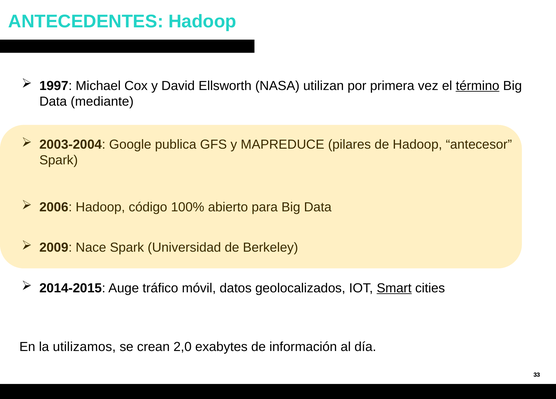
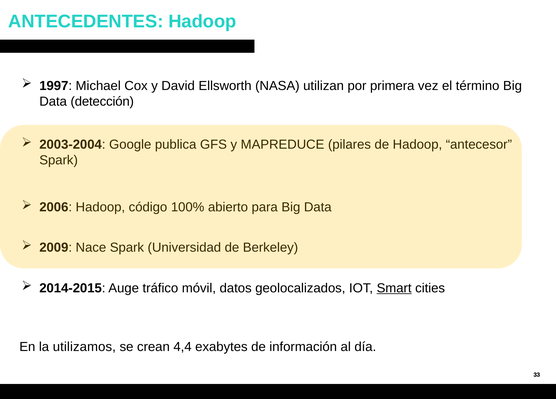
término underline: present -> none (478, 86)
mediante: mediante -> detección (102, 101)
2,0: 2,0 -> 4,4 (183, 347)
